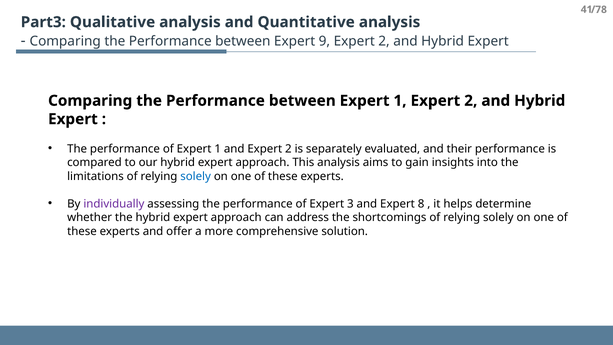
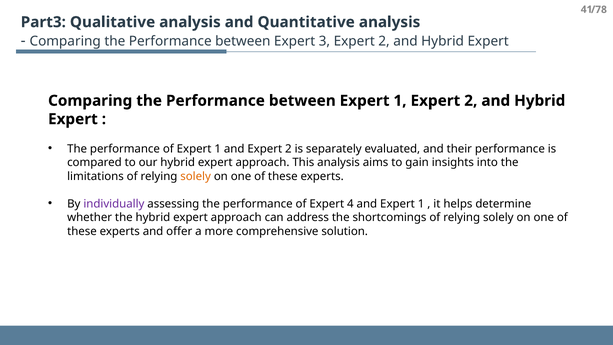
9: 9 -> 3 (324, 41)
solely colour: blue -> orange (196, 176)
3: 3 -> 4 (350, 204)
and Expert 8: 8 -> 1 (421, 204)
